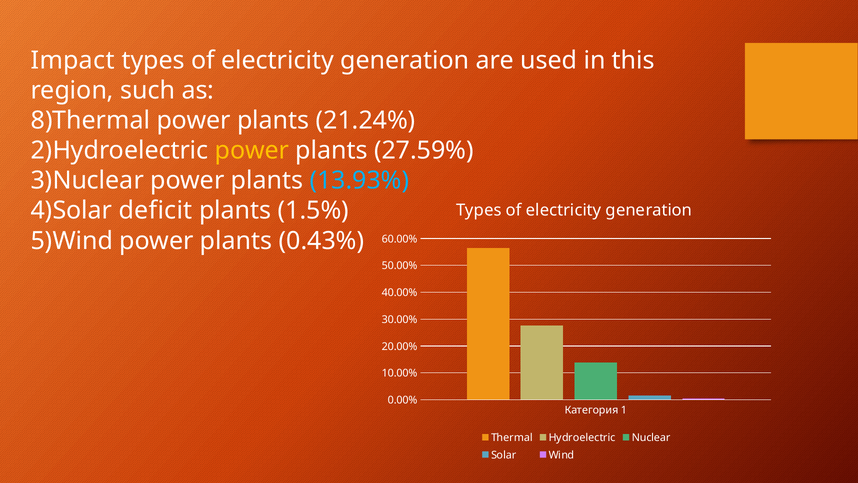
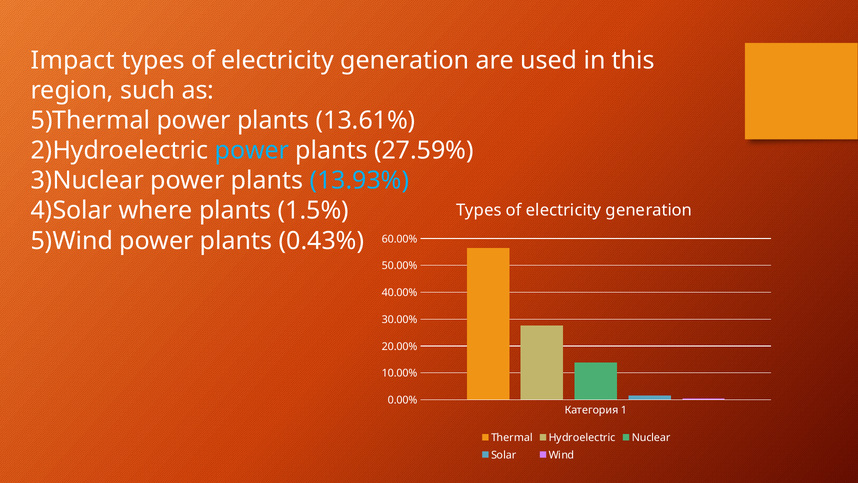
8)Thermal: 8)Thermal -> 5)Thermal (90, 120)
21.24%: 21.24% -> 13.61% (366, 120)
power colour: yellow -> light blue (252, 150)
deficit: deficit -> where (156, 211)
